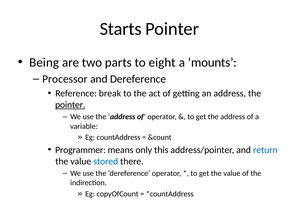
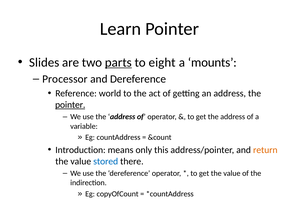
Starts: Starts -> Learn (121, 29)
Being: Being -> Slides (44, 62)
parts underline: none -> present (118, 62)
break: break -> world (110, 93)
Programmer: Programmer -> Introduction (80, 150)
return colour: blue -> orange (265, 150)
